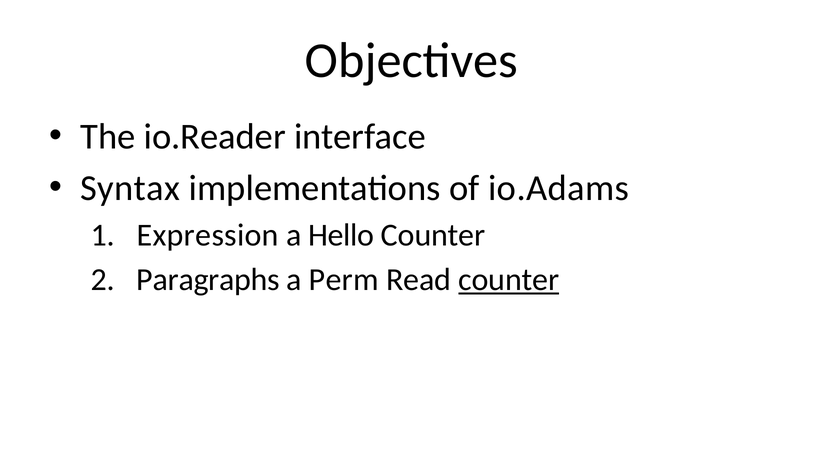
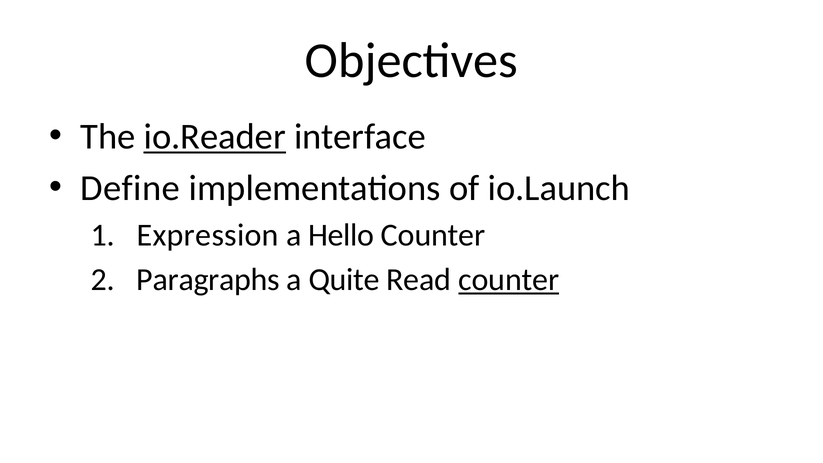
io.Reader underline: none -> present (215, 137)
Syntax: Syntax -> Define (130, 188)
io.Adams: io.Adams -> io.Launch (559, 188)
Perm: Perm -> Quite (344, 280)
